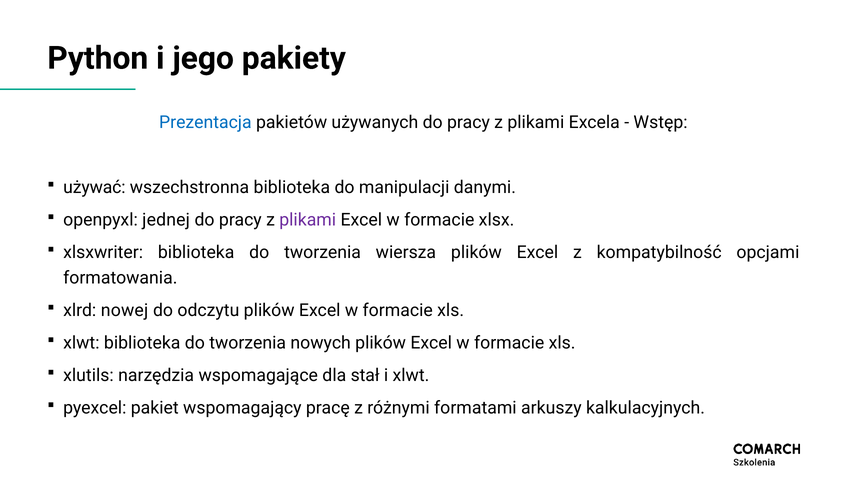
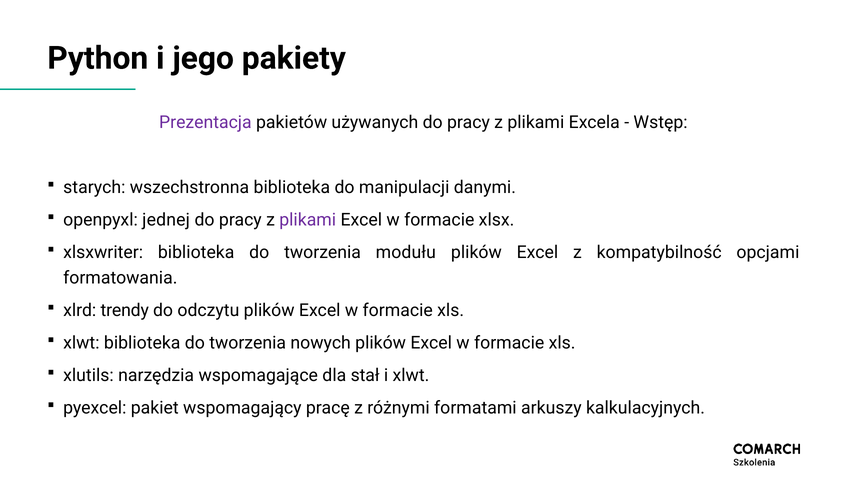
Prezentacja colour: blue -> purple (205, 122)
używać: używać -> starych (94, 187)
wiersza: wiersza -> modułu (406, 252)
nowej: nowej -> trendy (125, 310)
